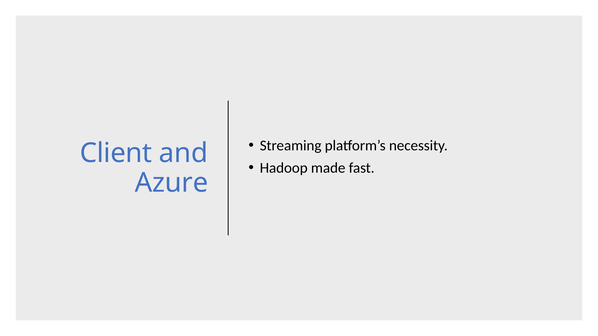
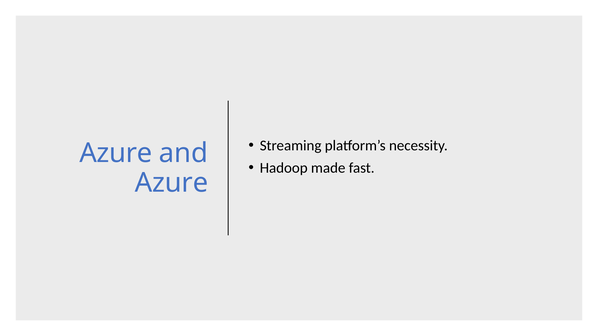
Client: Client -> Azure (116, 153)
